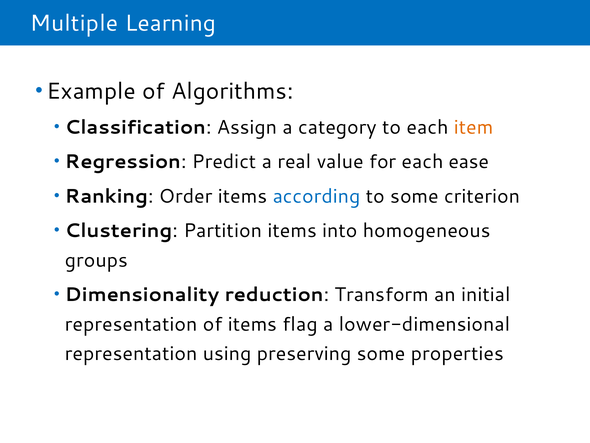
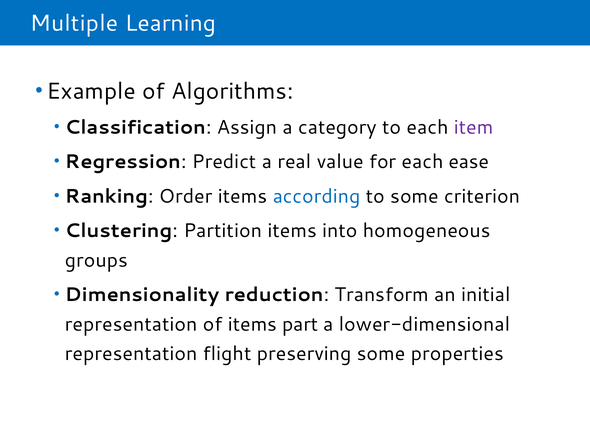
item colour: orange -> purple (474, 127)
flag: flag -> part (300, 324)
using: using -> flight (227, 353)
